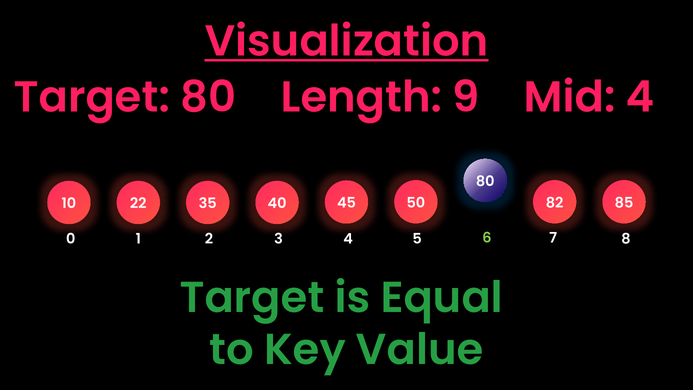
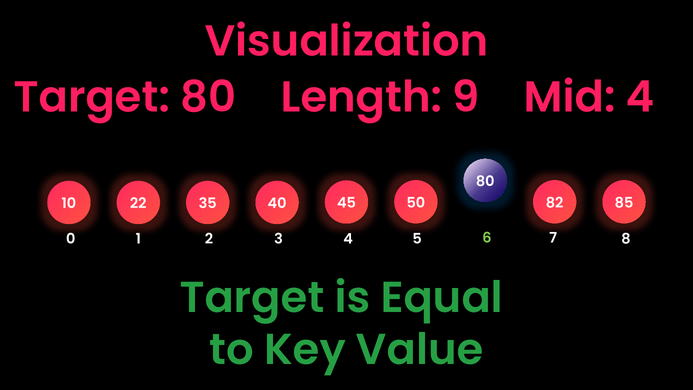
Visualization underline: present -> none (346, 41)
